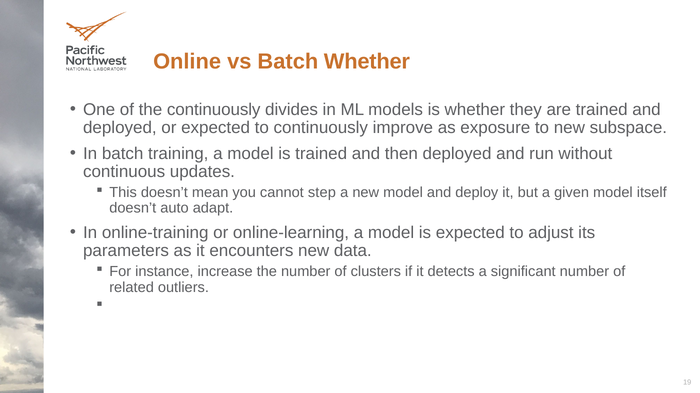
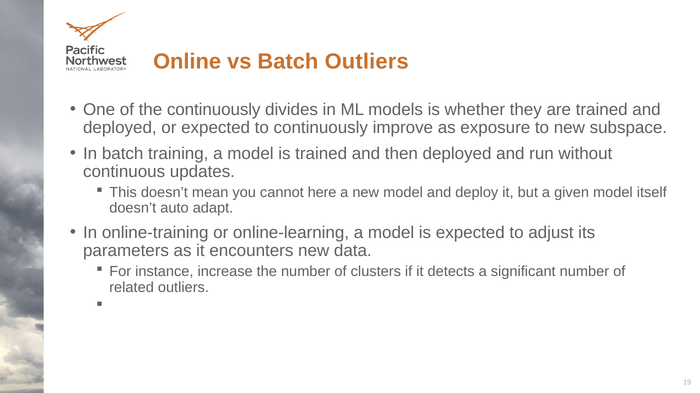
Batch Whether: Whether -> Outliers (367, 62)
step: step -> here (322, 193)
